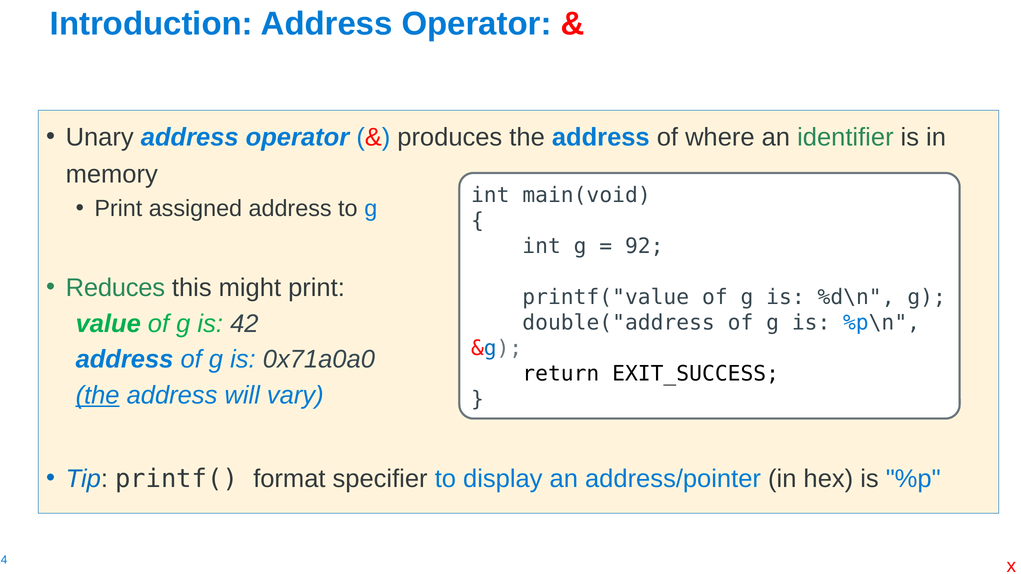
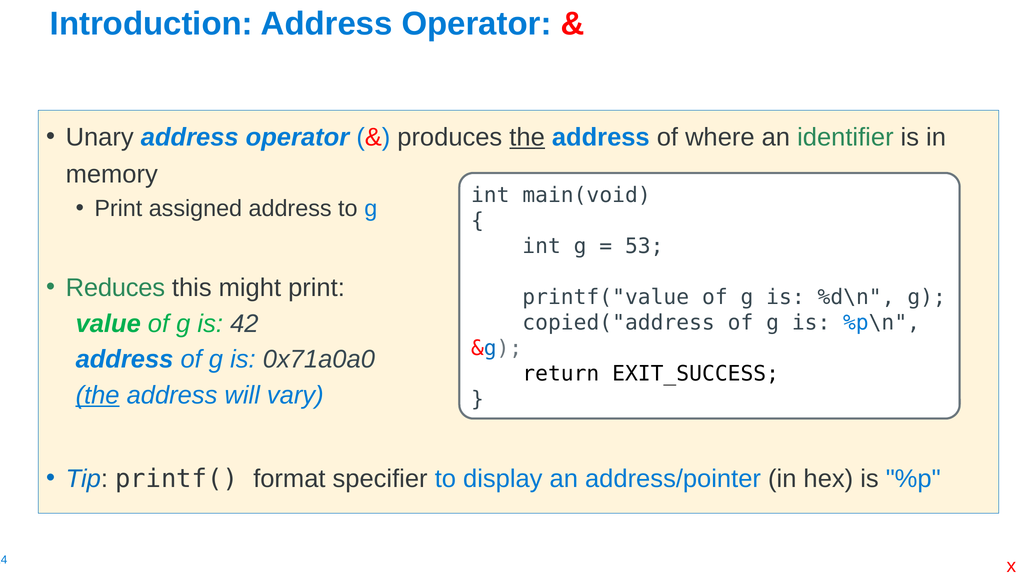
the underline: none -> present (527, 138)
92: 92 -> 53 (644, 246)
double("address: double("address -> copied("address (619, 323)
